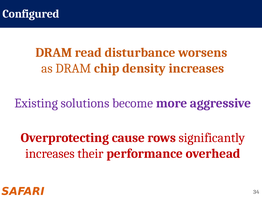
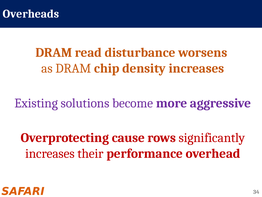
Configured: Configured -> Overheads (31, 14)
